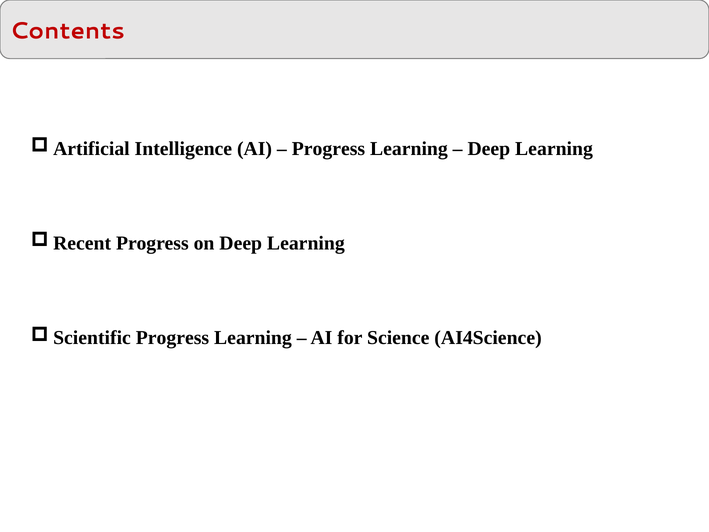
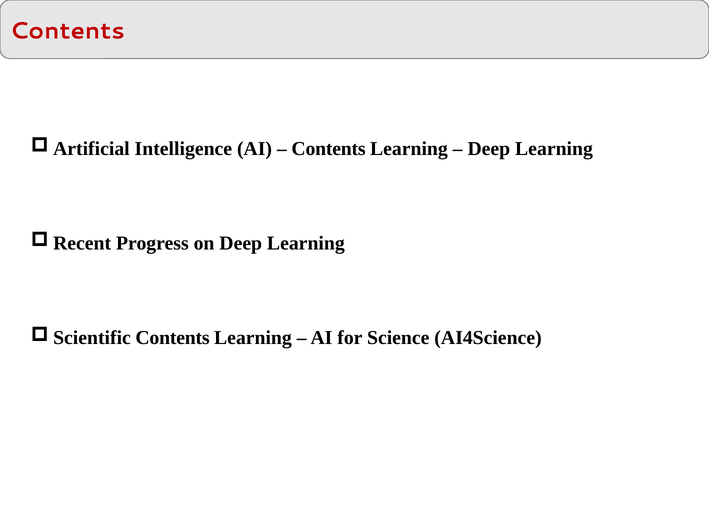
Progress: Progress -> Contents (329, 148)
Progress: Progress -> Contents (173, 338)
